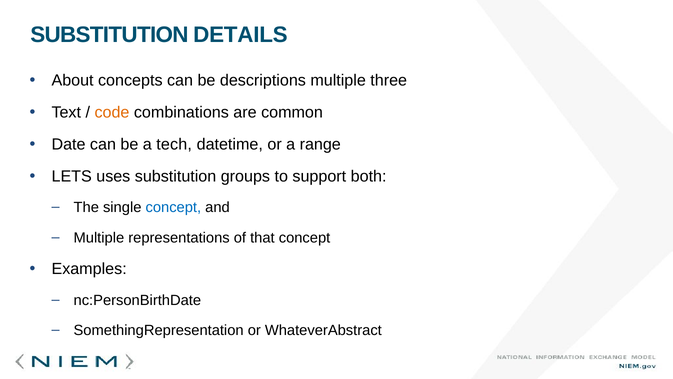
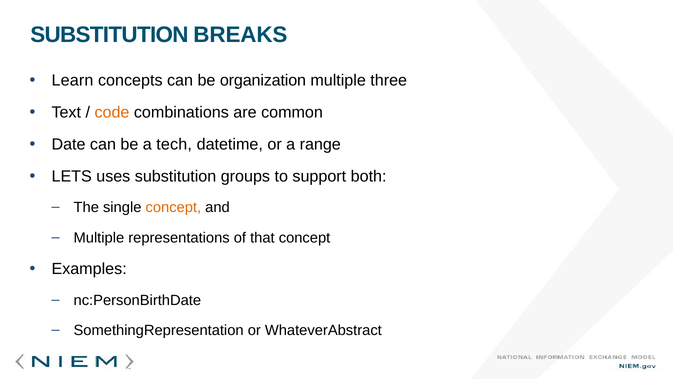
DETAILS: DETAILS -> BREAKS (240, 35)
About: About -> Learn (72, 80)
descriptions: descriptions -> organization (263, 80)
concept colour: blue -> orange (173, 207)
